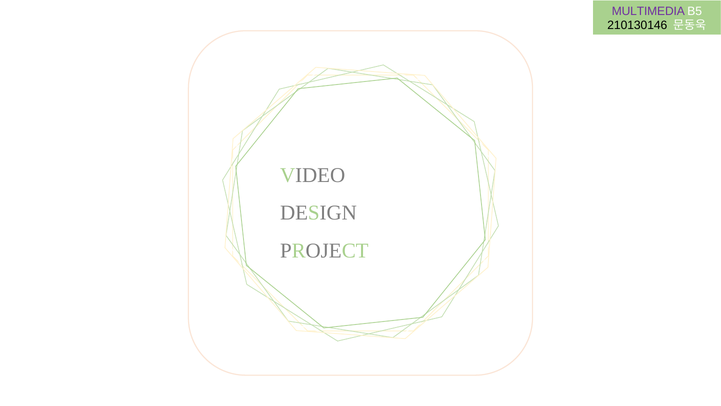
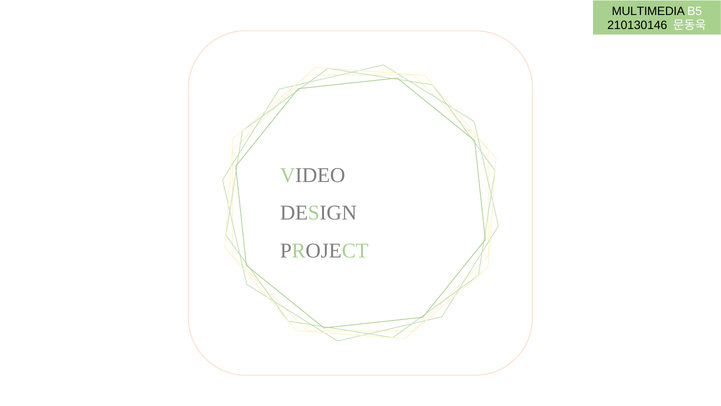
MULTIMEDIA colour: purple -> black (648, 11)
